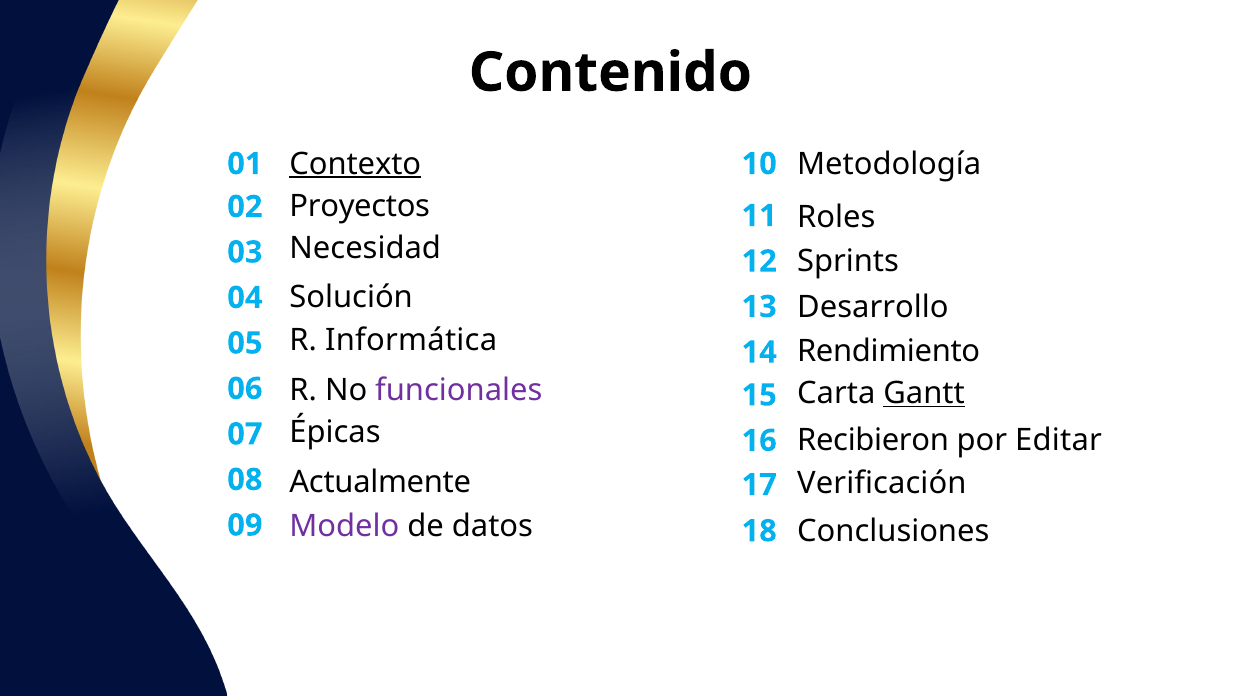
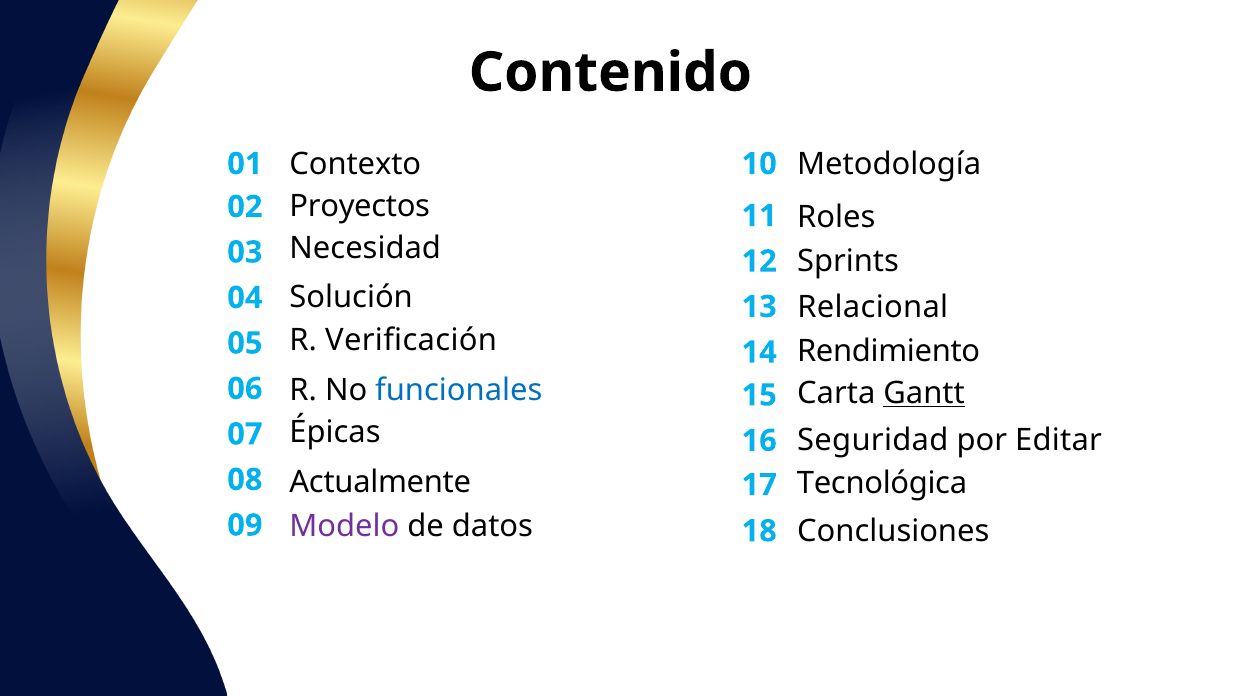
Contexto underline: present -> none (355, 164)
Desarrollo: Desarrollo -> Relacional (873, 307)
Informática: Informática -> Verificación (411, 341)
funcionales colour: purple -> blue (459, 390)
Recibieron: Recibieron -> Seguridad (873, 441)
Verificación: Verificación -> Tecnológica (882, 484)
